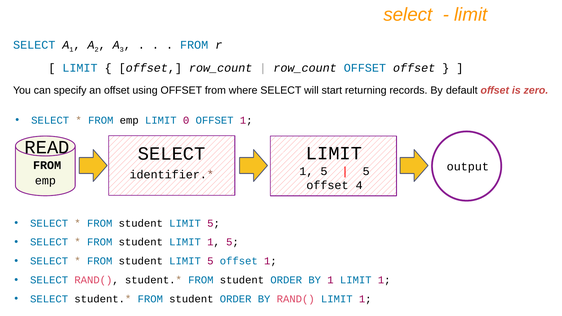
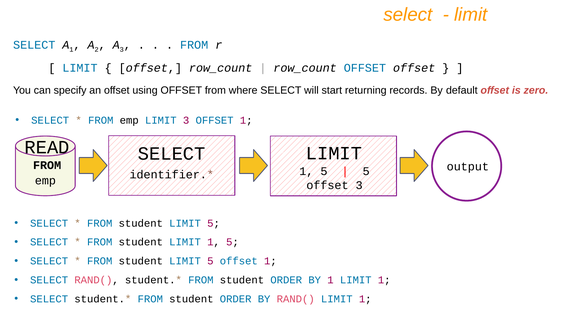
LIMIT 0: 0 -> 3 (186, 120)
offset 4: 4 -> 3 (359, 185)
